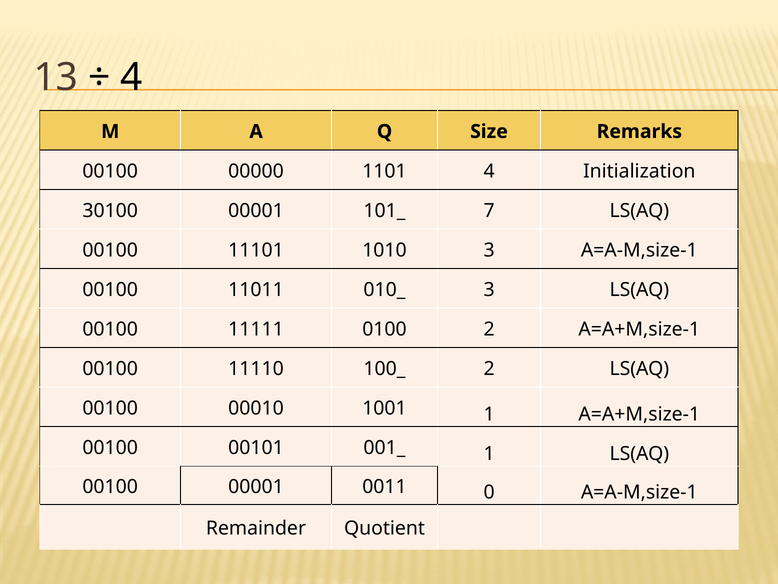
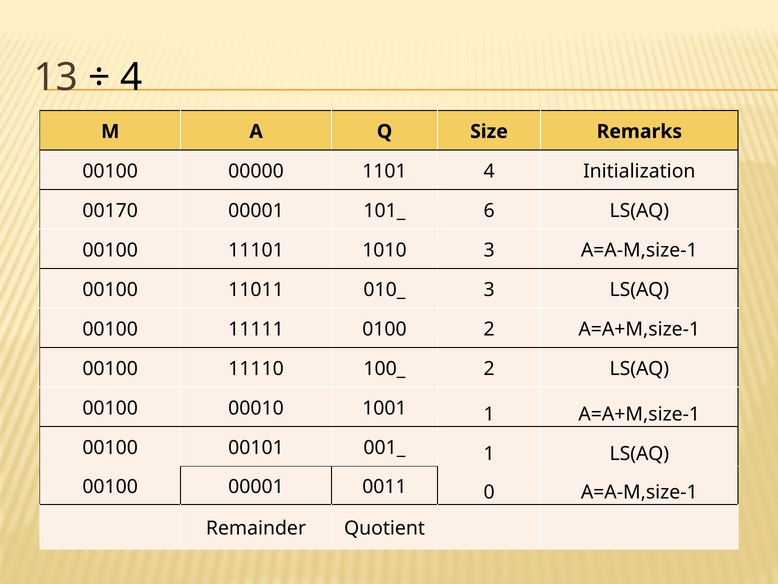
30100: 30100 -> 00170 (110, 210)
7: 7 -> 6 (489, 210)
